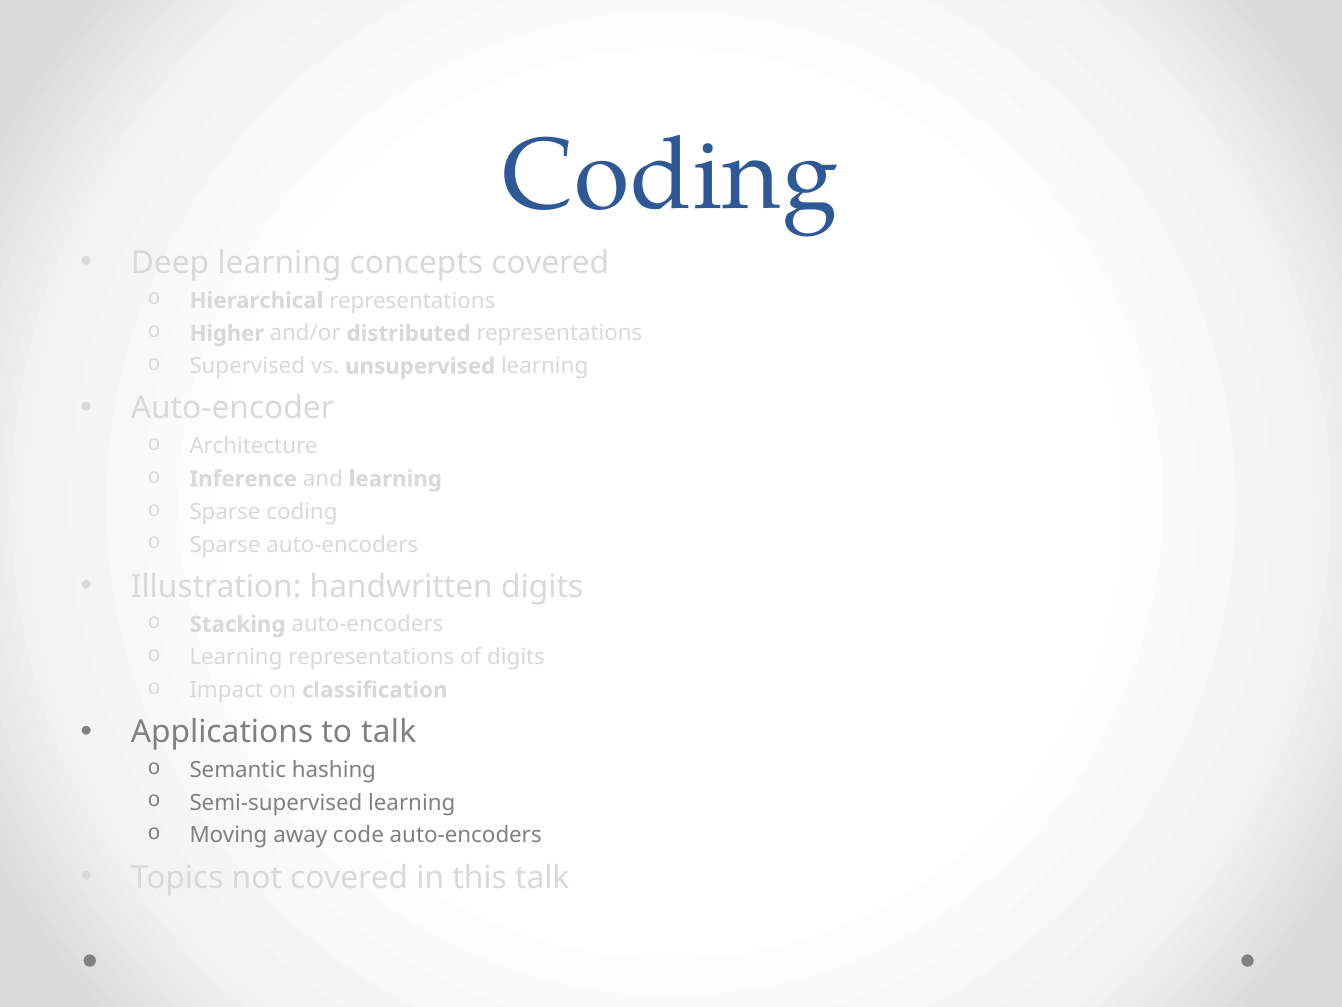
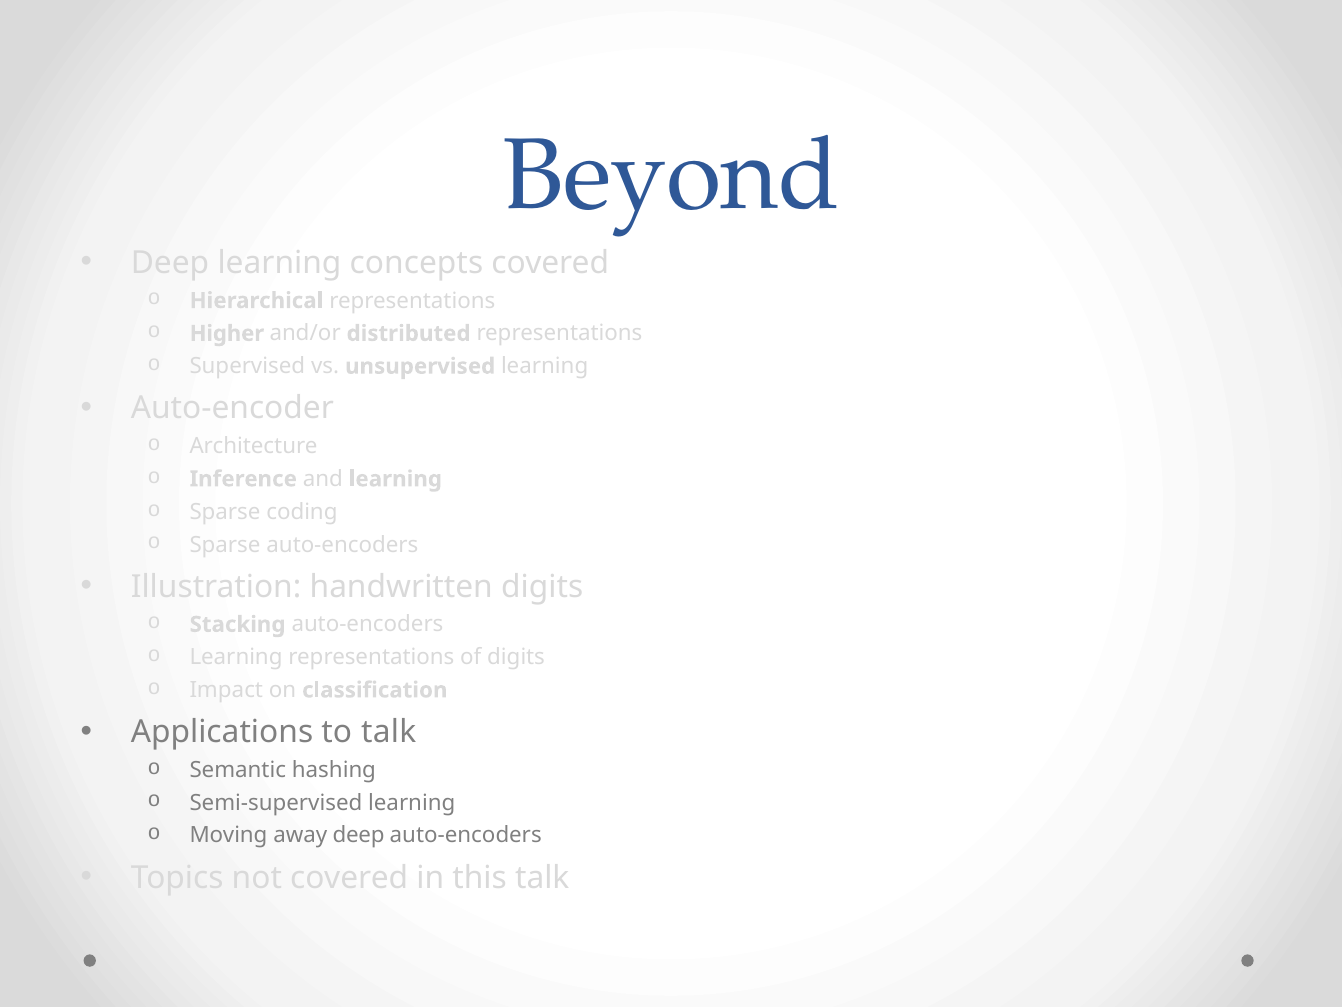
Coding: Coding -> Beyond (671, 175)
away code: code -> deep (359, 835)
